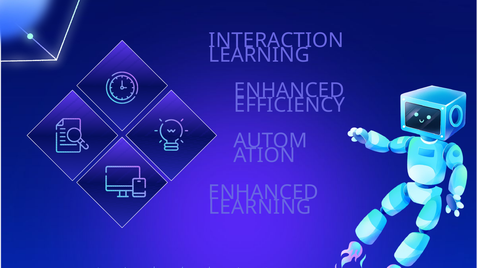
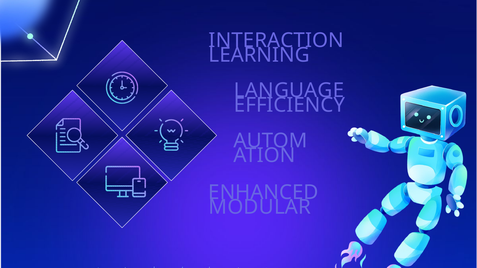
ENHANCED: ENHANCED -> LANGUAGE (289, 91)
LEARNING: LEARNING -> MODULAR (260, 207)
